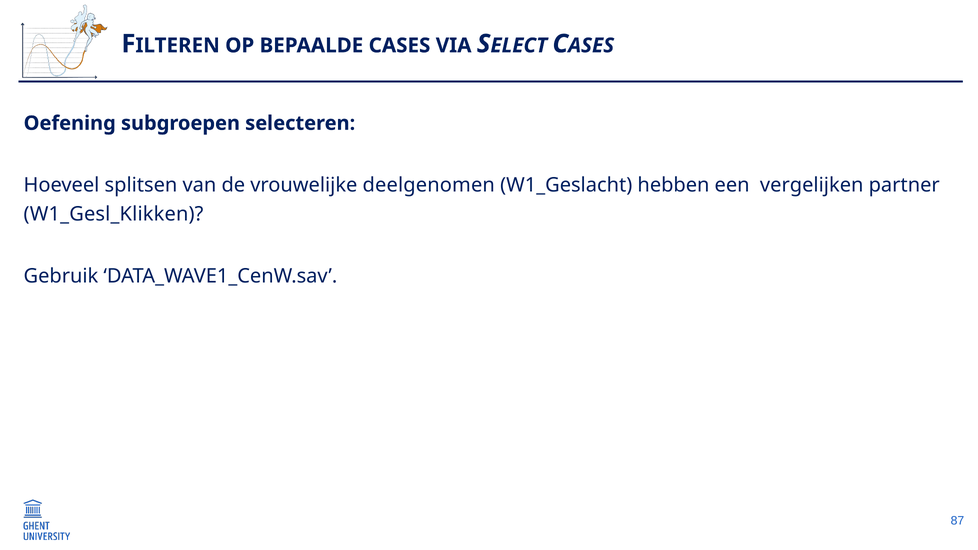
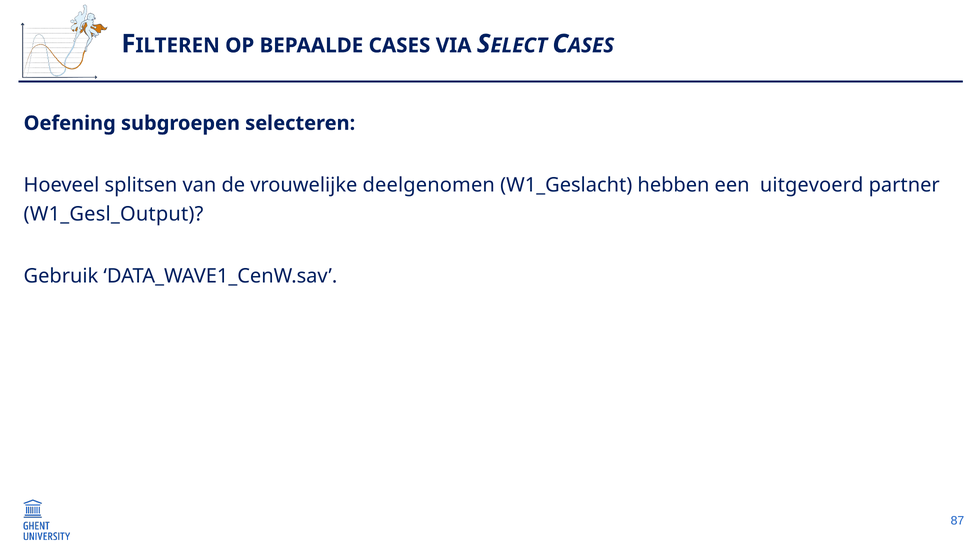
vergelijken: vergelijken -> uitgevoerd (812, 185)
W1_Gesl_Klikken: W1_Gesl_Klikken -> W1_Gesl_Output (113, 214)
